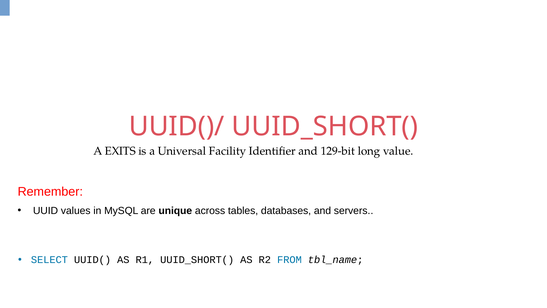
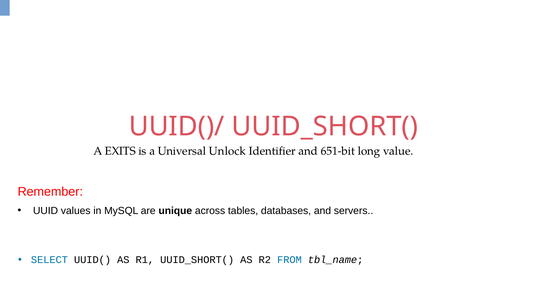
Facility: Facility -> Unlock (227, 151)
129-bit: 129-bit -> 651-bit (338, 151)
